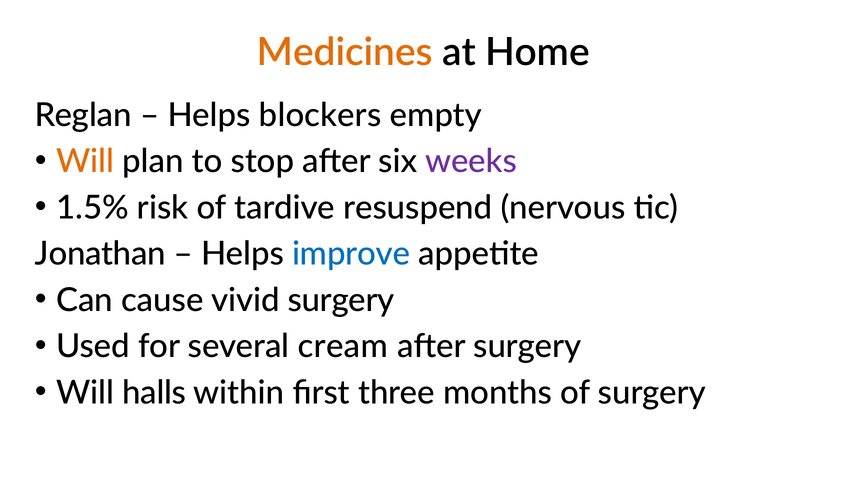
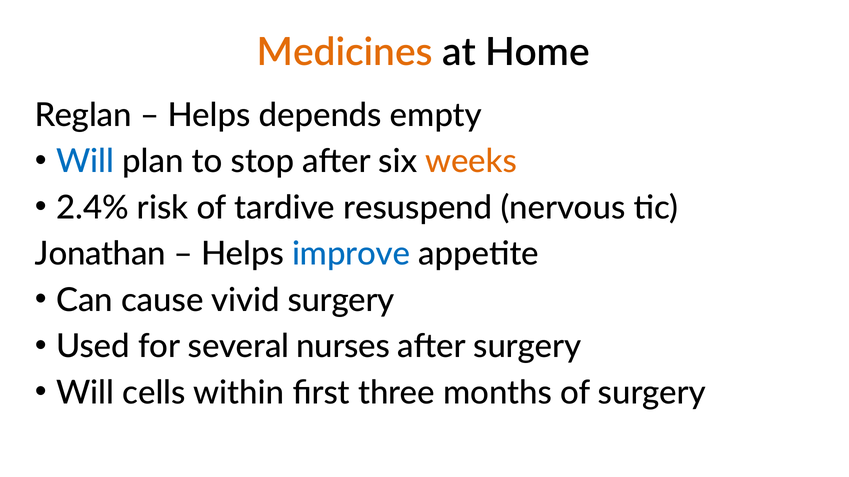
blockers: blockers -> depends (320, 116)
Will colour: orange -> blue (85, 162)
weeks colour: purple -> orange (471, 162)
1.5%: 1.5% -> 2.4% (92, 208)
cream: cream -> nurses (343, 347)
halls: halls -> cells (154, 393)
